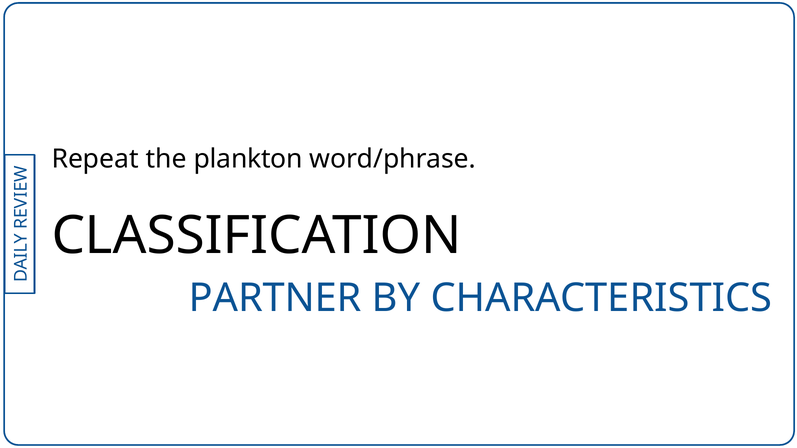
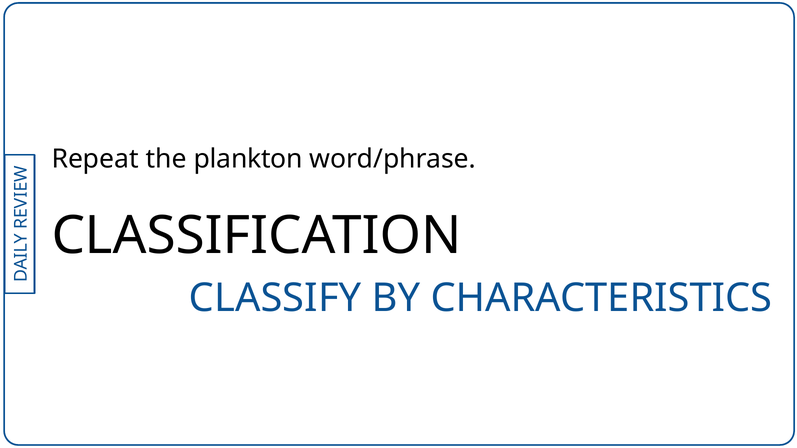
PARTNER: PARTNER -> CLASSIFY (275, 298)
